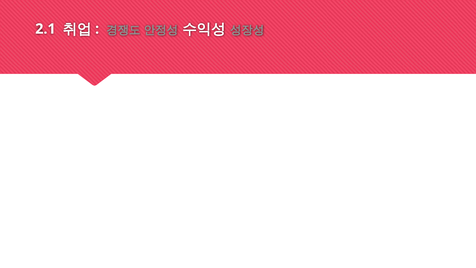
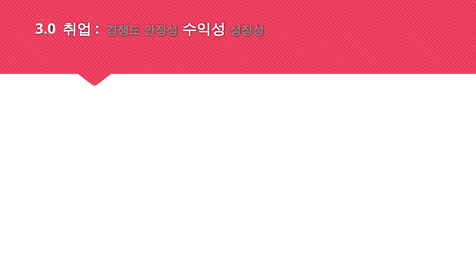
2.1: 2.1 -> 3.0 (45, 29)
